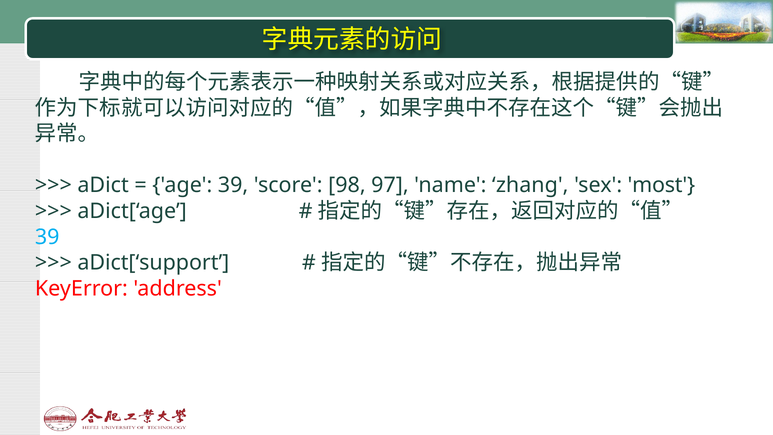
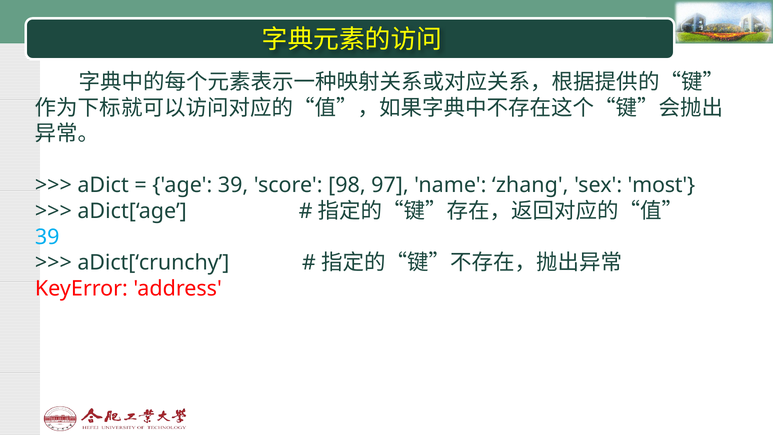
aDict[‘support: aDict[‘support -> aDict[‘crunchy (153, 263)
